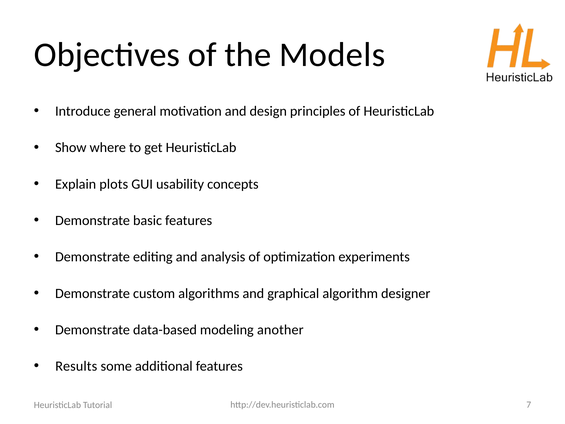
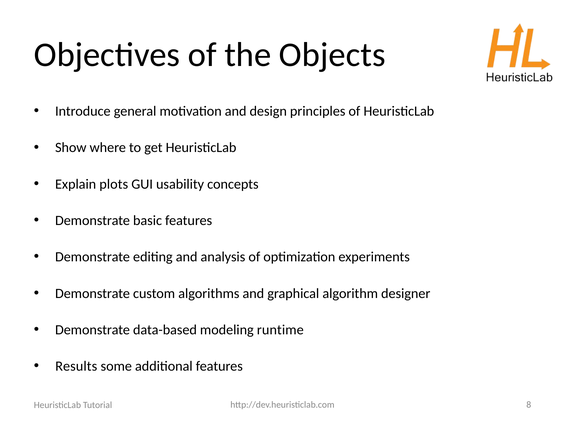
Models: Models -> Objects (332, 55)
another: another -> runtime (280, 330)
7: 7 -> 8 (529, 405)
